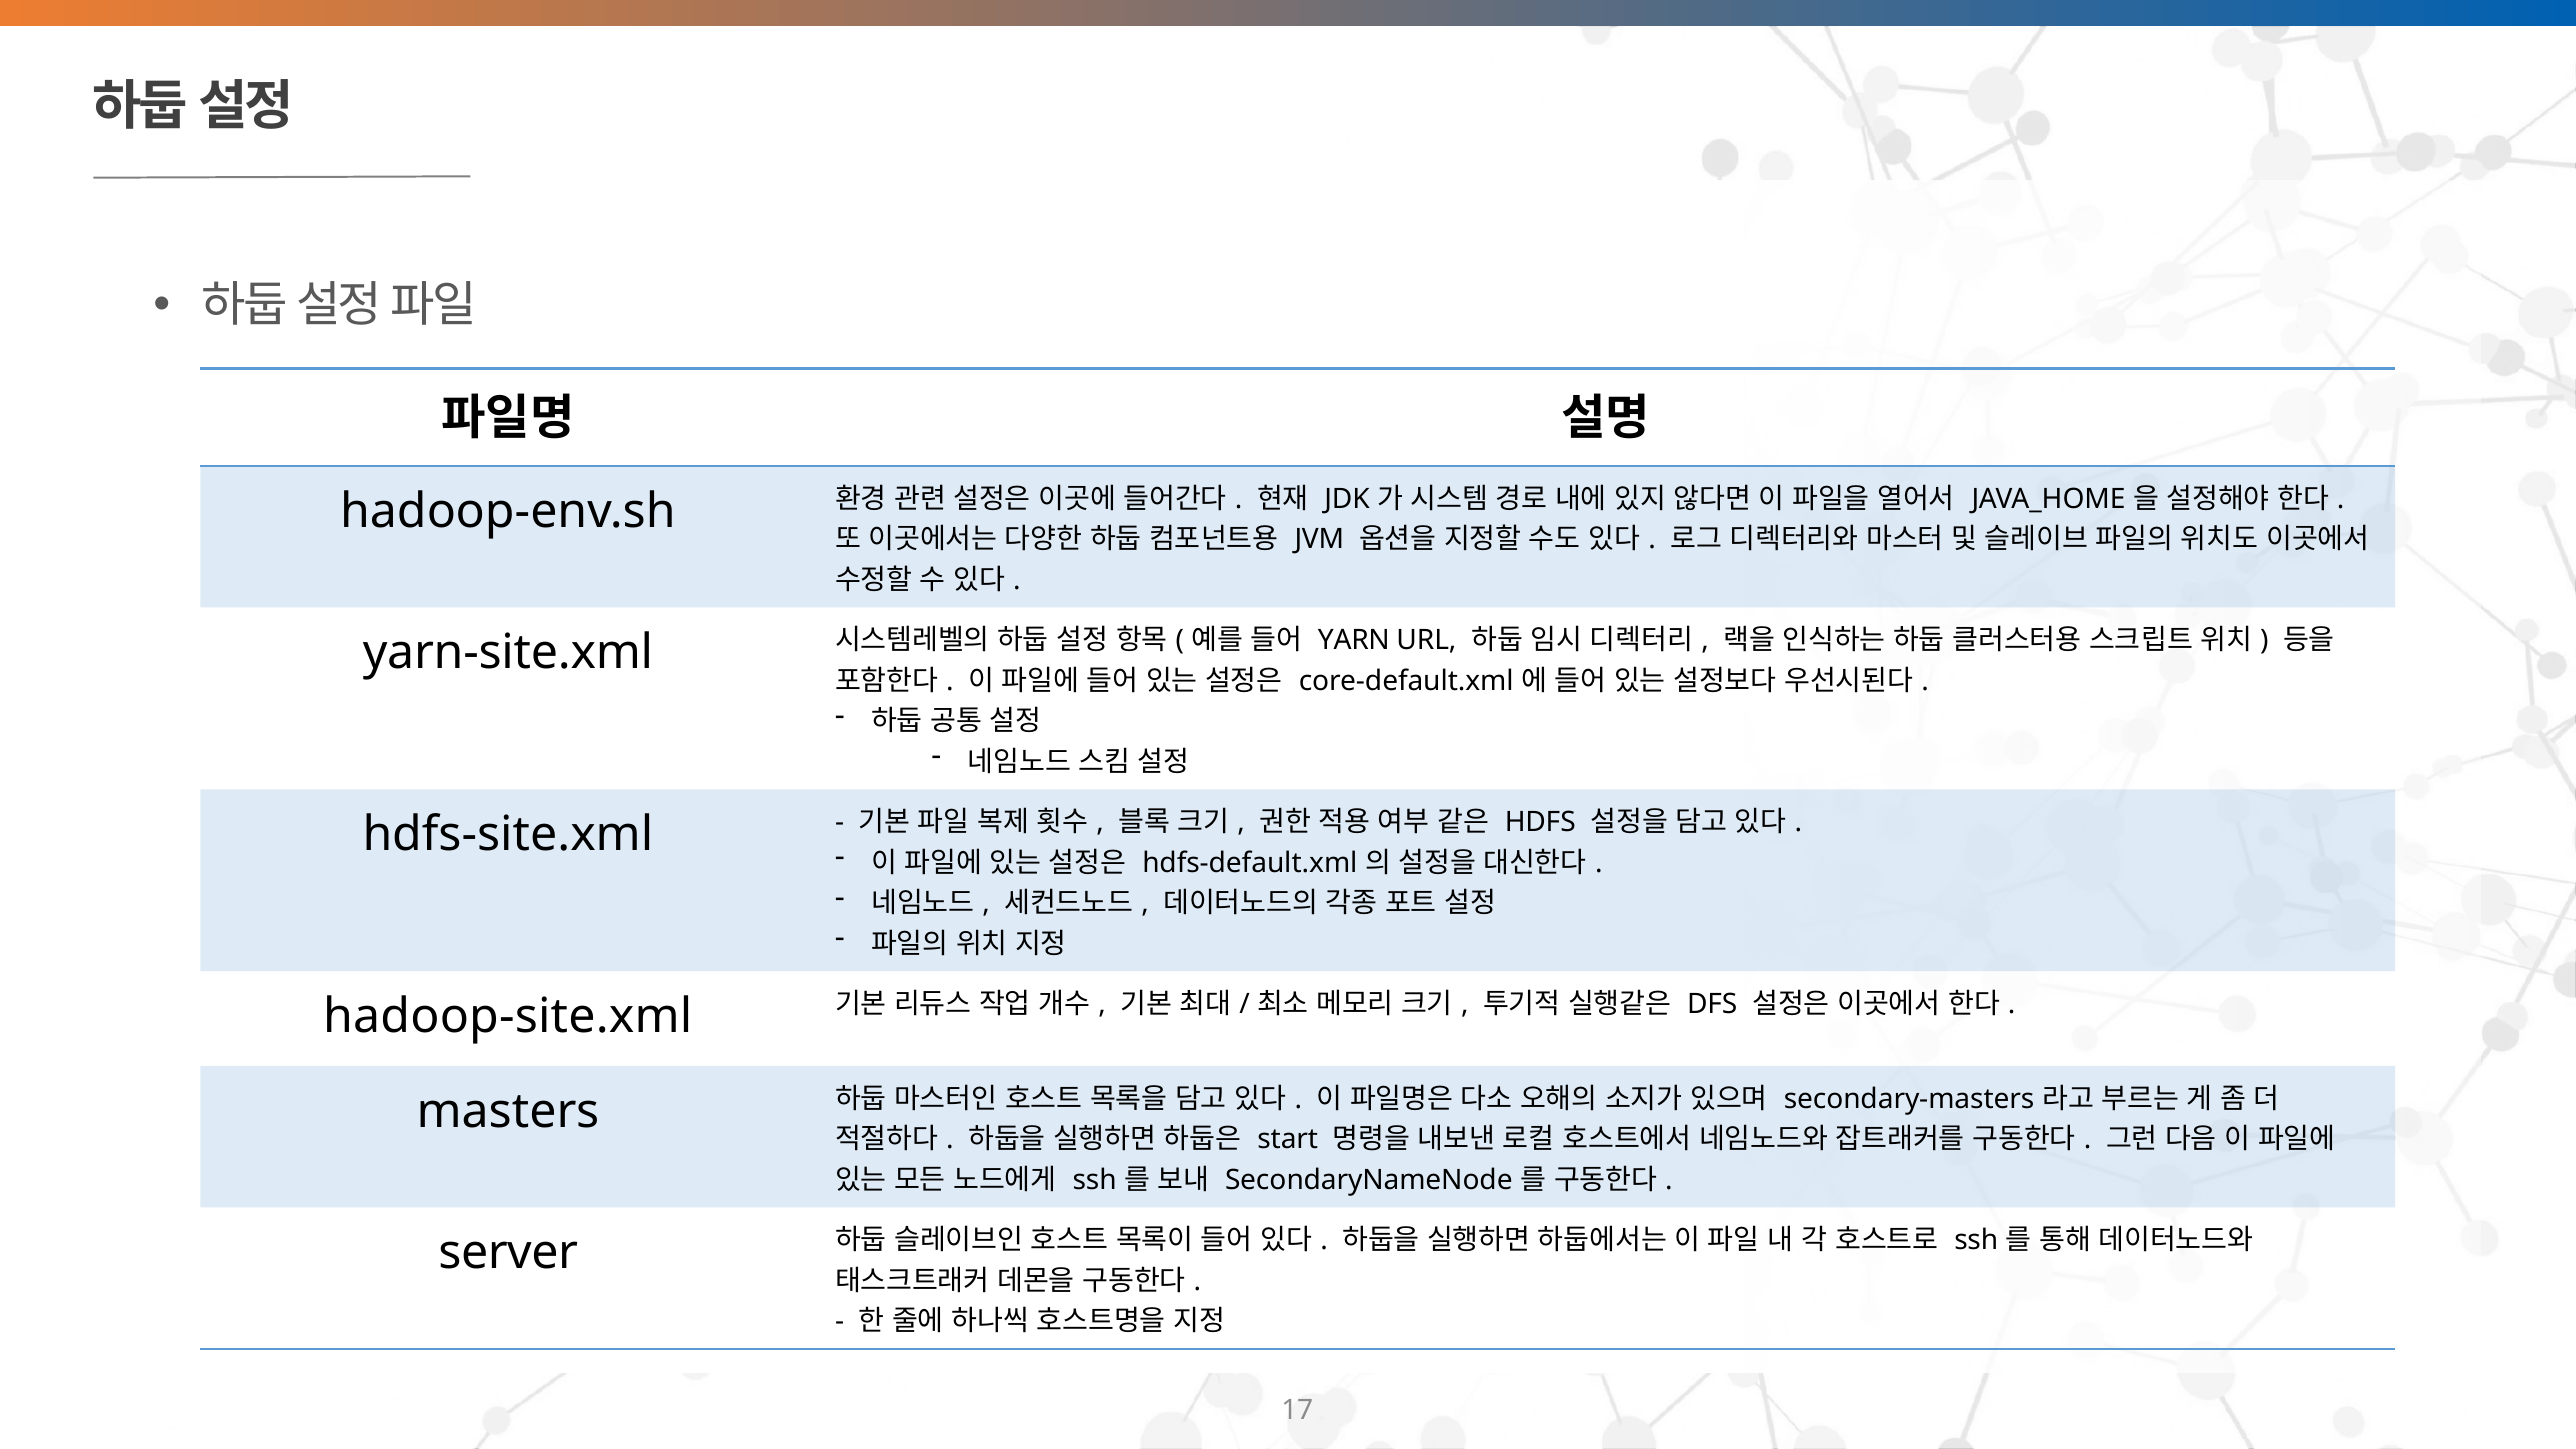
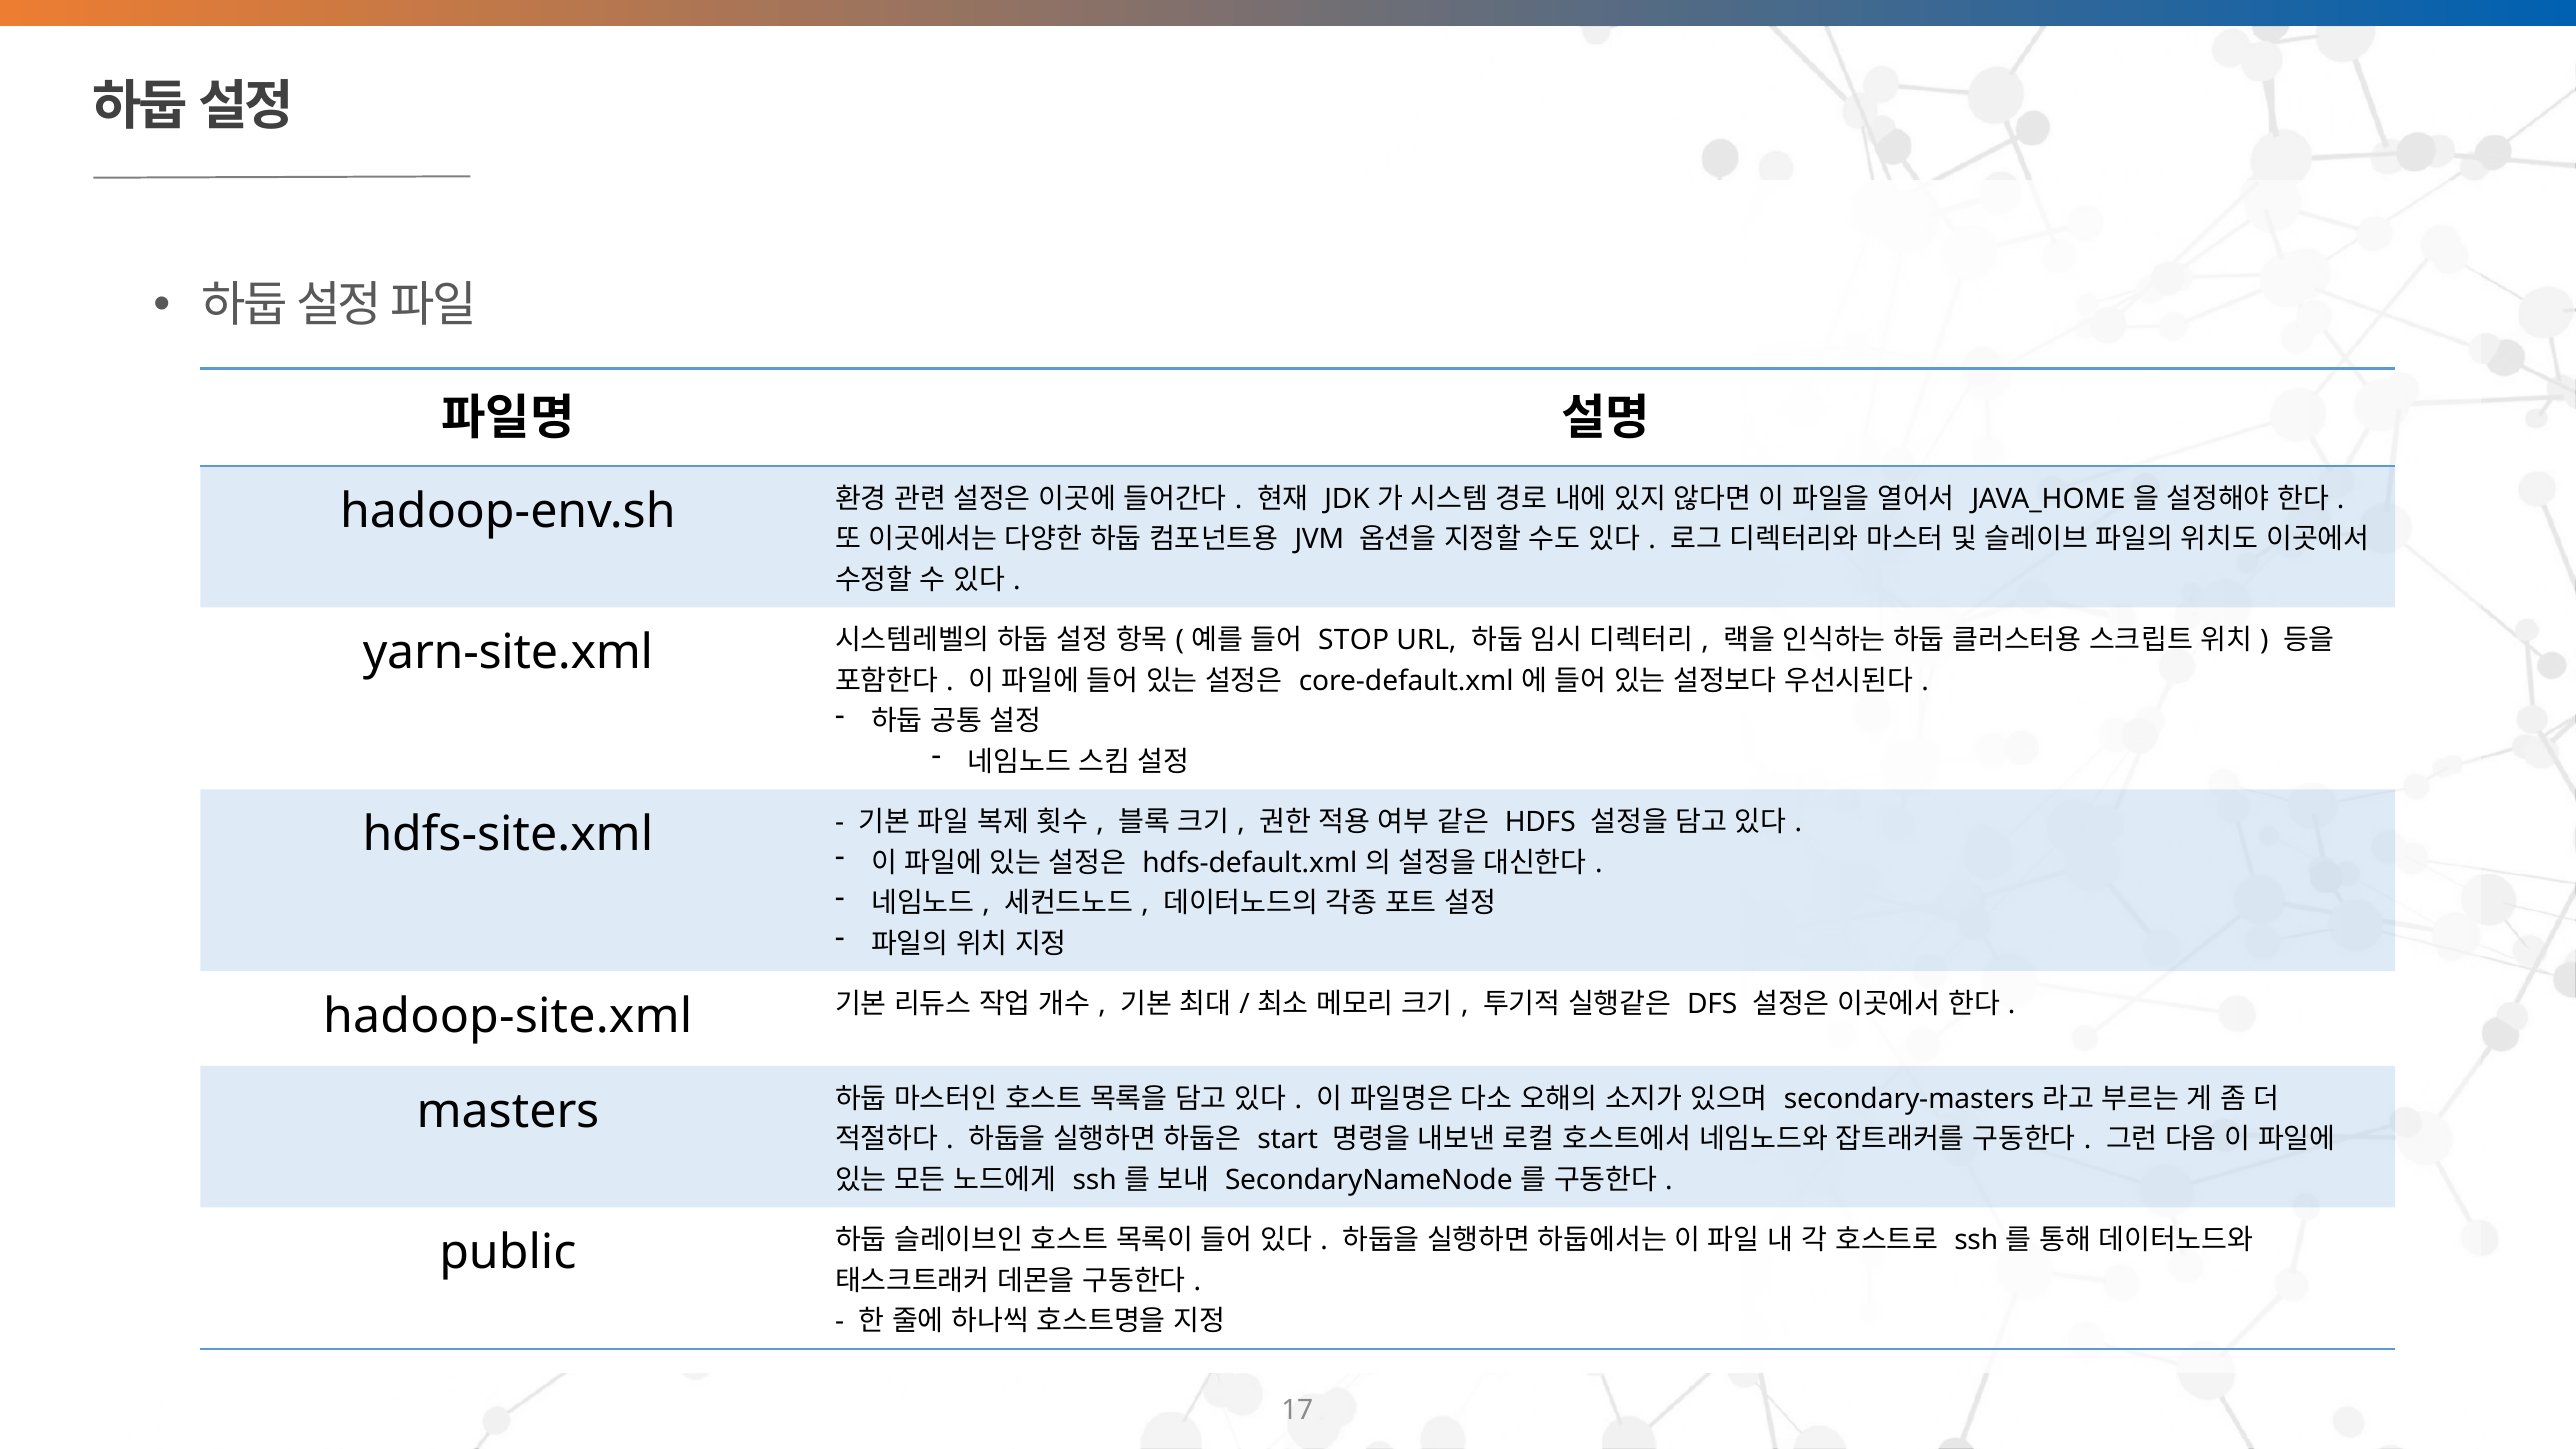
YARN: YARN -> STOP (1354, 640)
server: server -> public (508, 1253)
